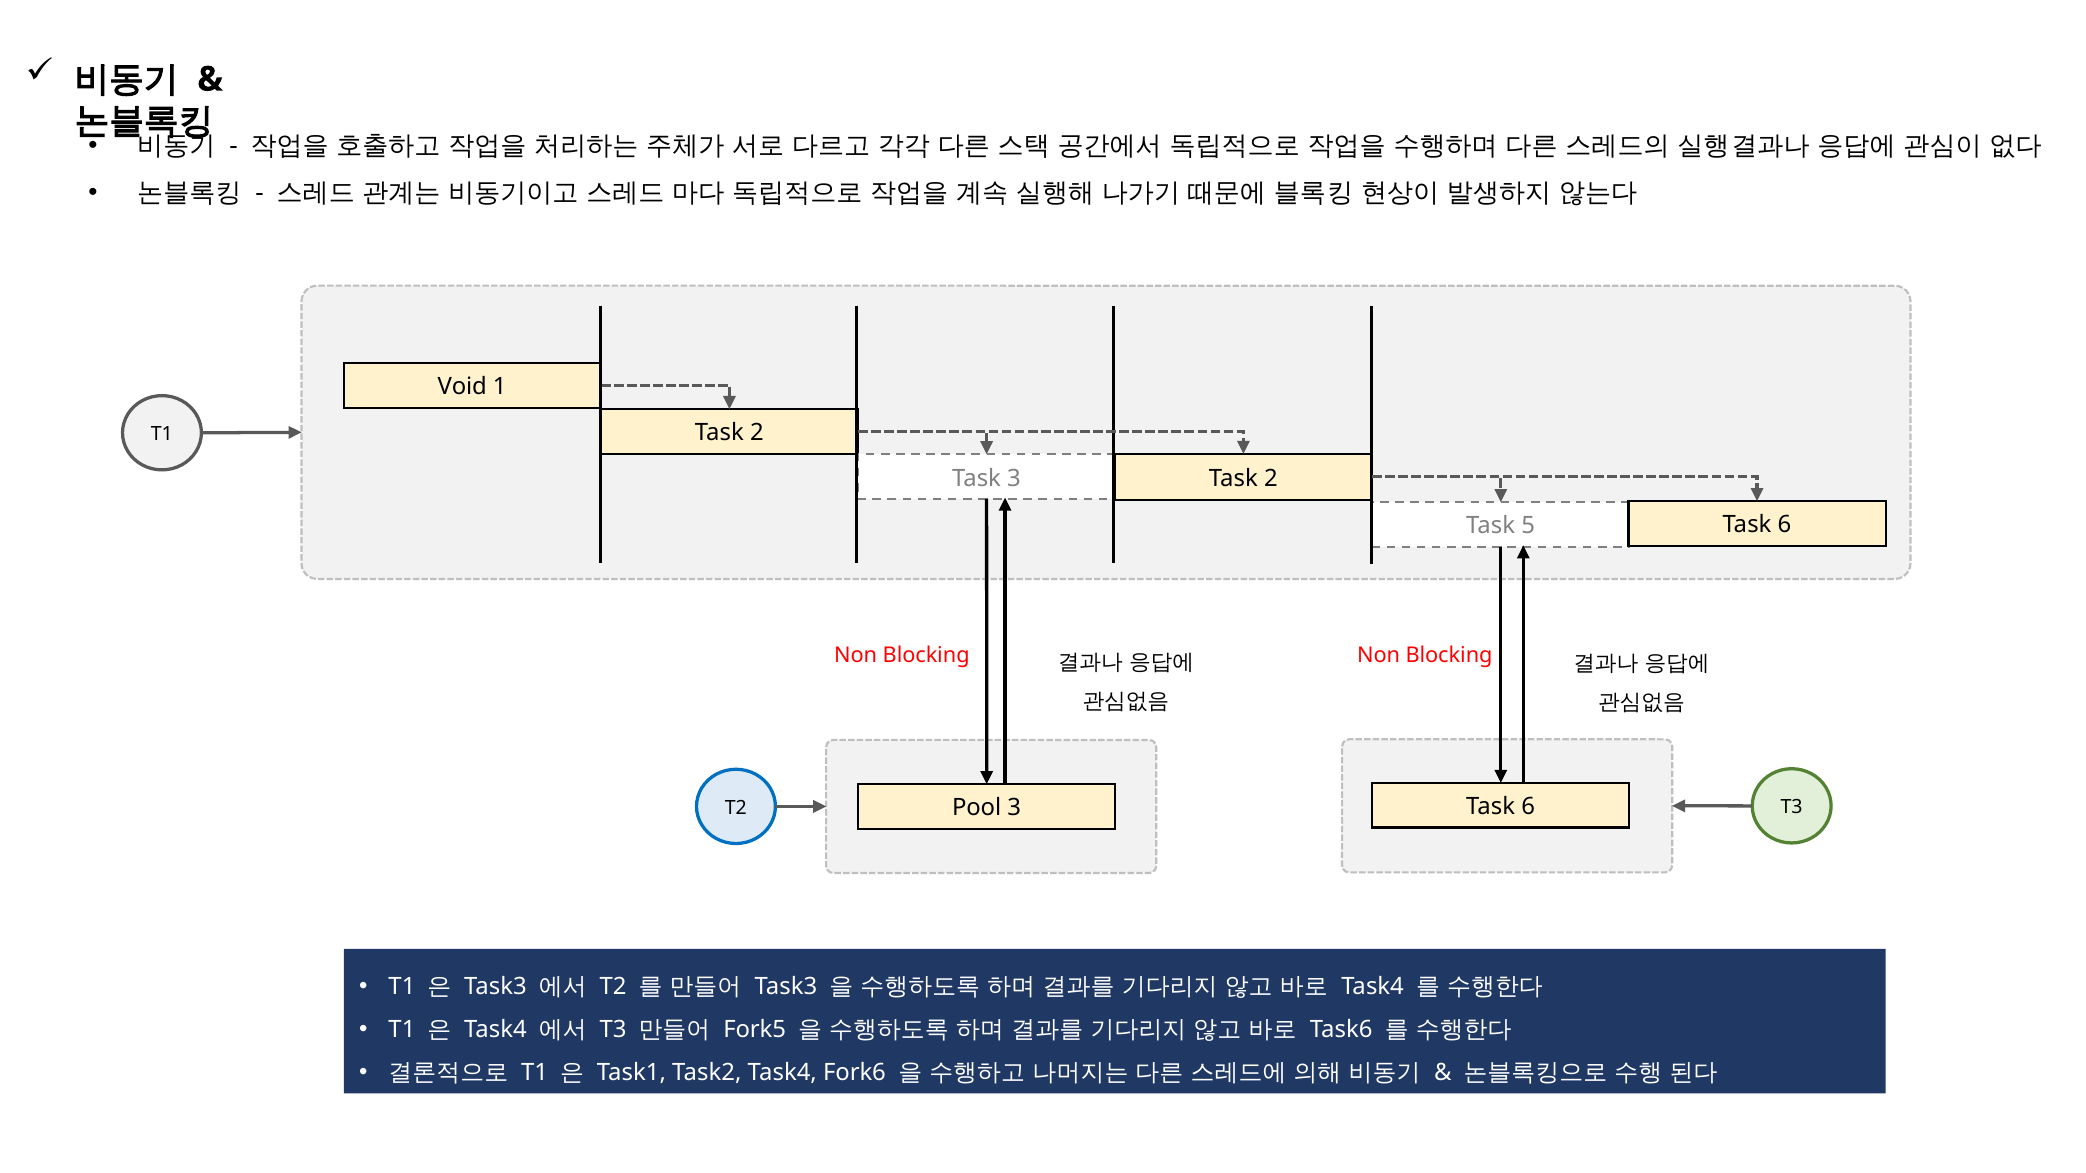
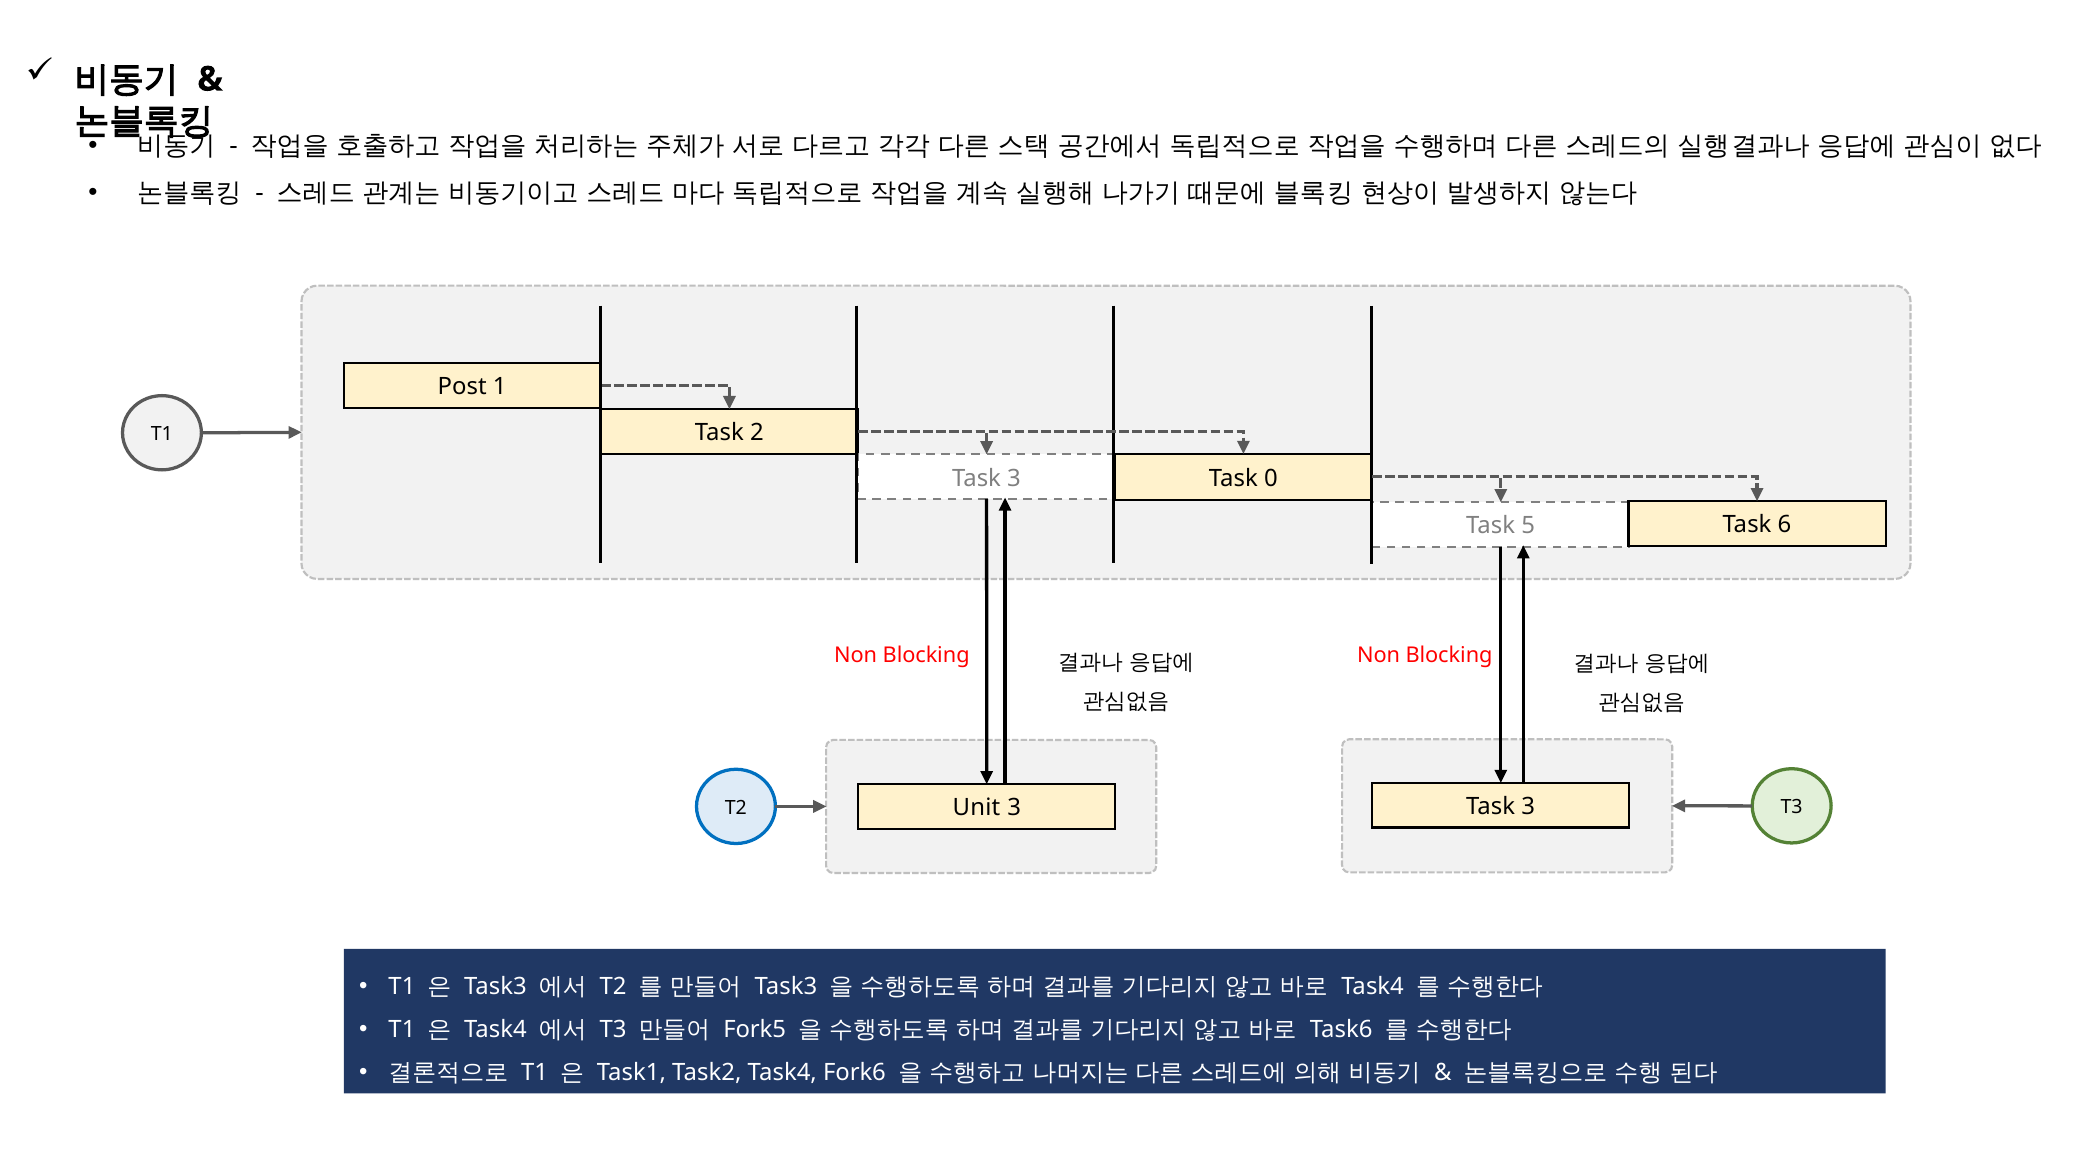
Void: Void -> Post (462, 387)
2: 2 -> 0 (1271, 479)
6: 6 -> 3 (1528, 807)
Pool: Pool -> Unit (976, 808)
